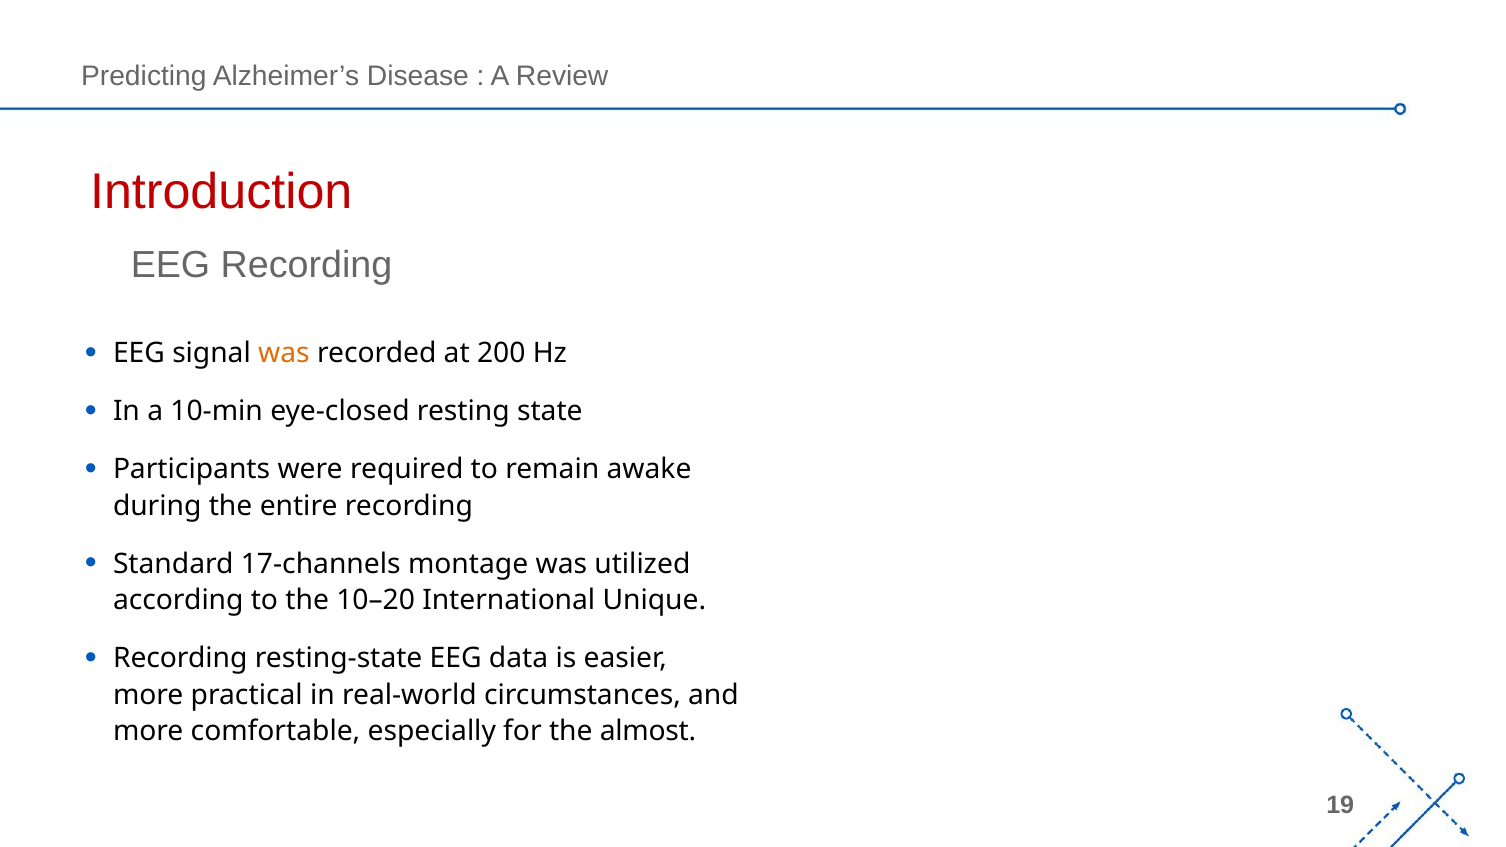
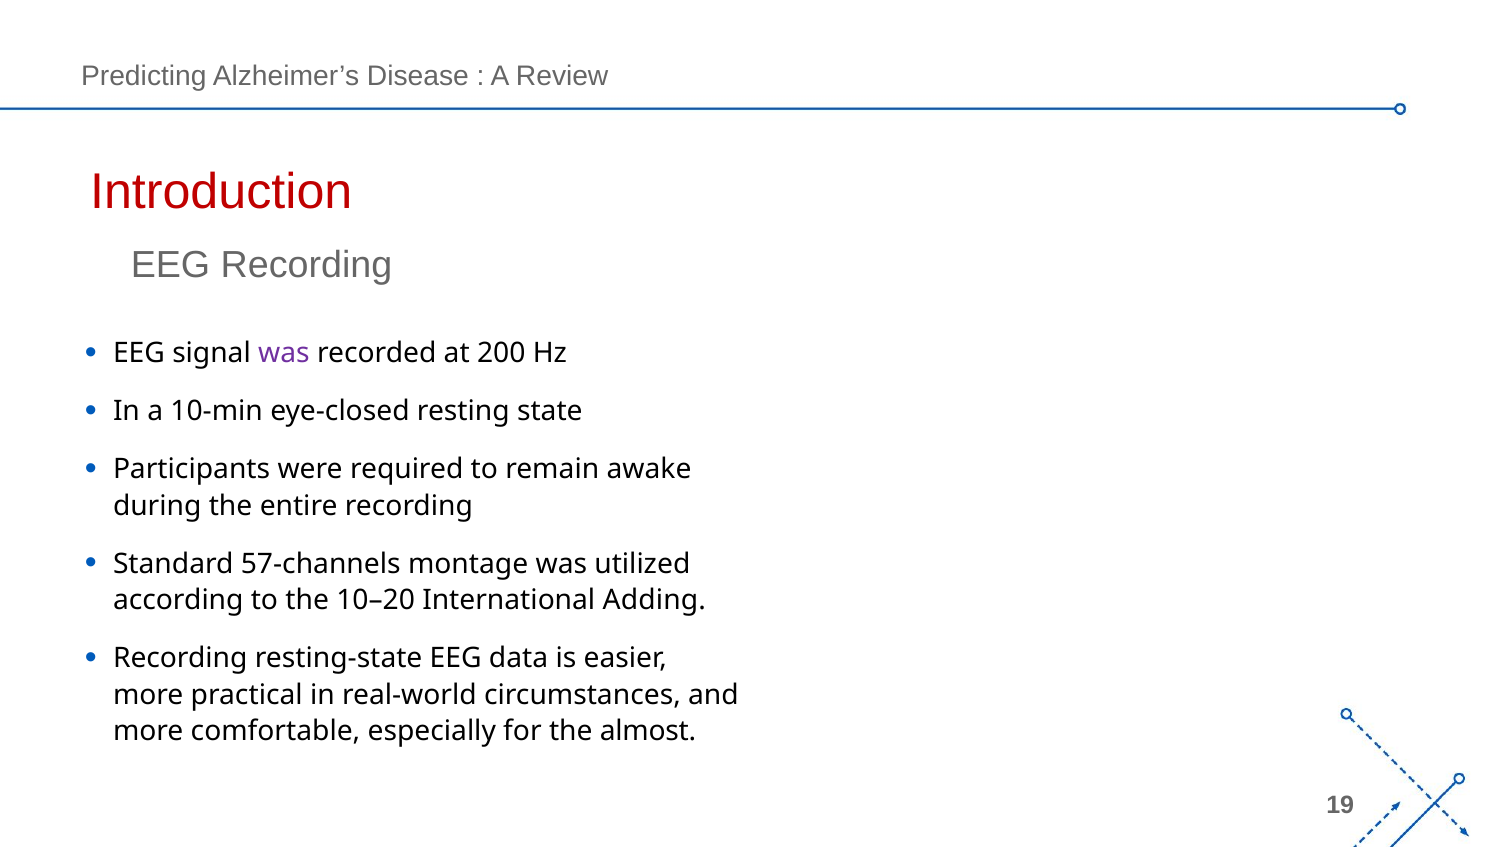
was colour: orange -> purple (284, 353)
17-channels: 17-channels -> 57-channels (321, 564)
Unique: Unique -> Adding (654, 600)
